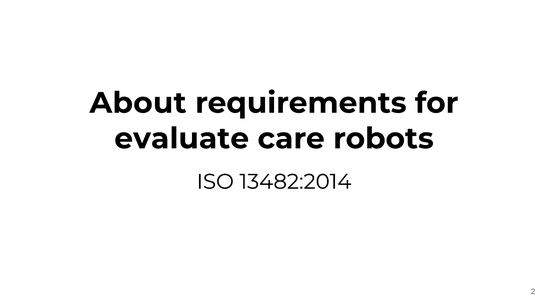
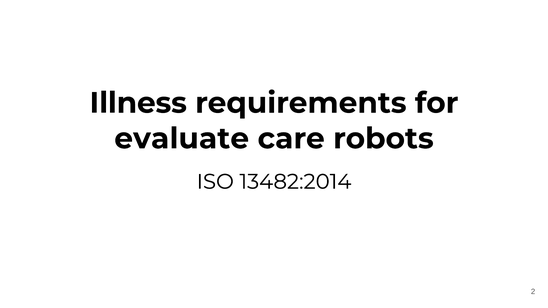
About: About -> Illness (138, 103)
